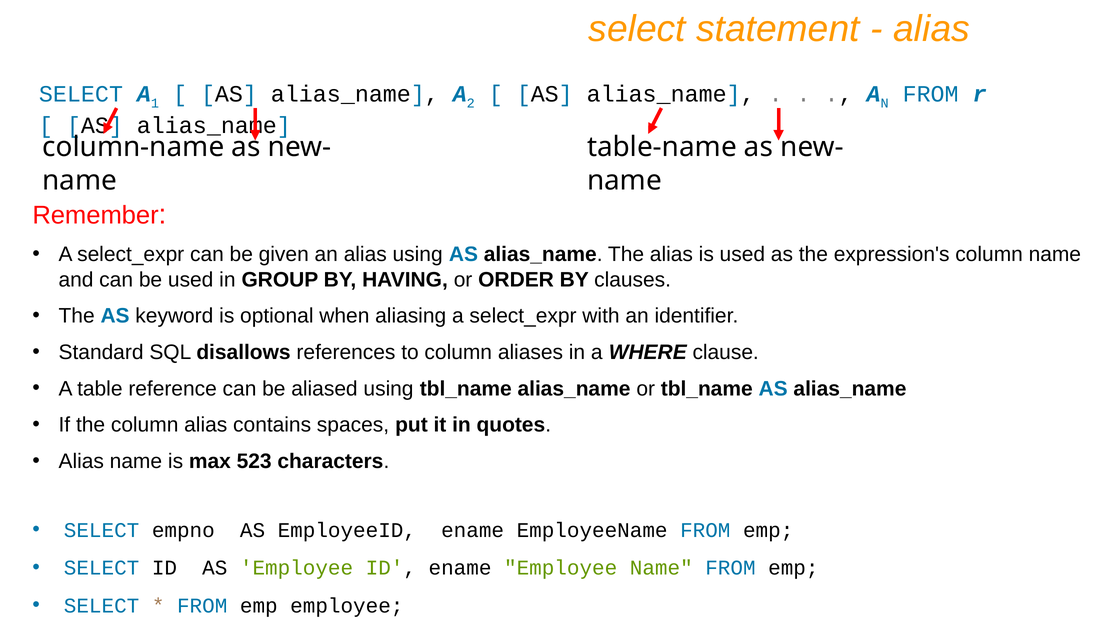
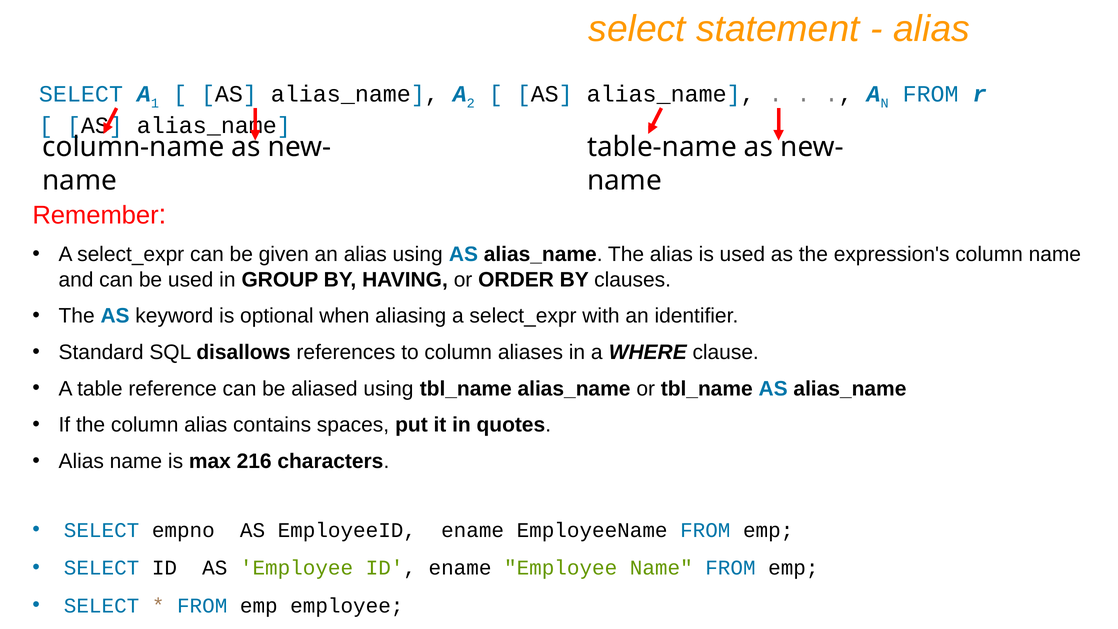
523: 523 -> 216 (254, 461)
